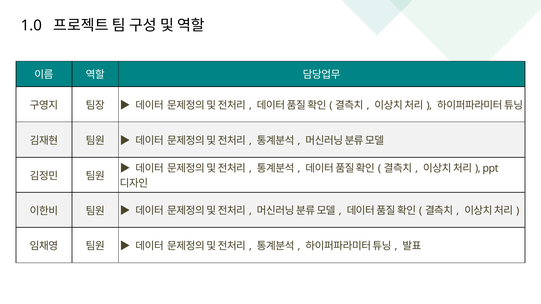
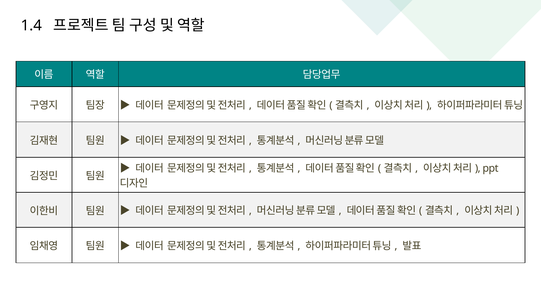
1.0: 1.0 -> 1.4 (31, 26)
